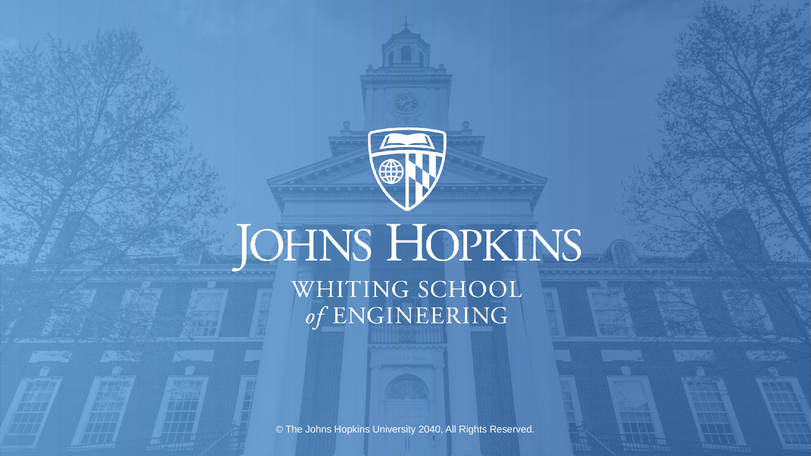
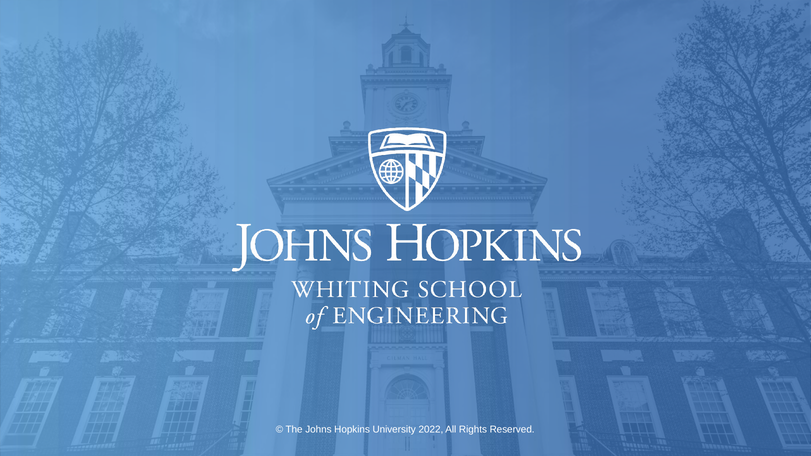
2040: 2040 -> 2022 (431, 430)
